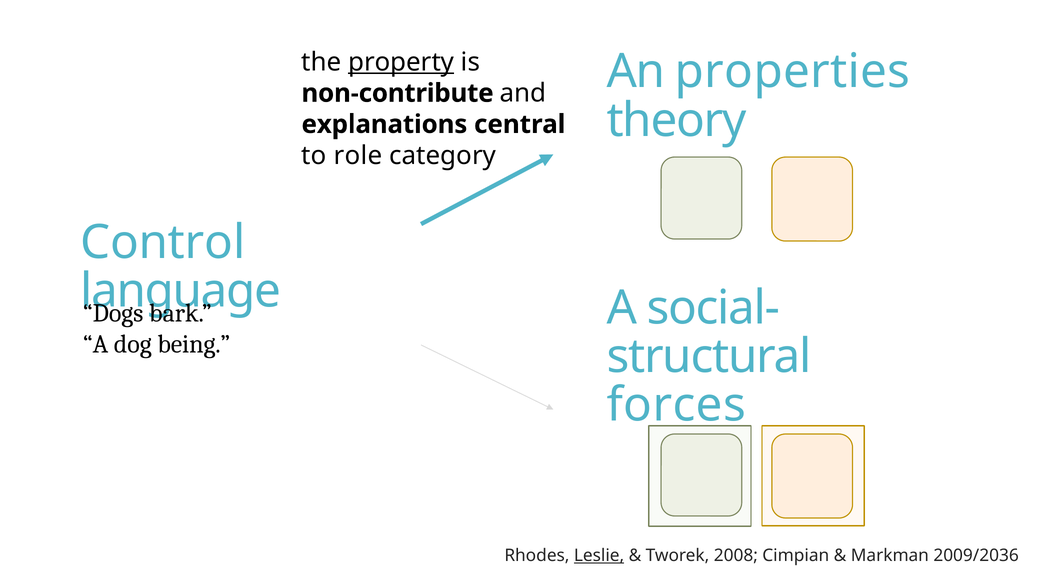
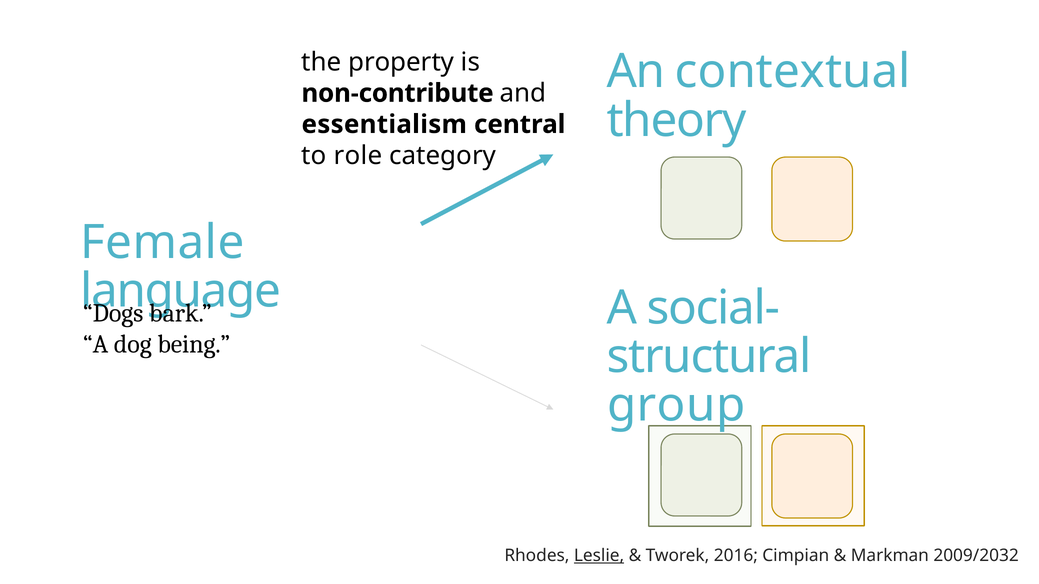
property underline: present -> none (401, 62)
properties: properties -> contextual (793, 72)
explanations: explanations -> essentialism (384, 124)
Control: Control -> Female (162, 243)
forces: forces -> group (676, 405)
2008: 2008 -> 2016 (736, 556)
2009/2036: 2009/2036 -> 2009/2032 (976, 556)
